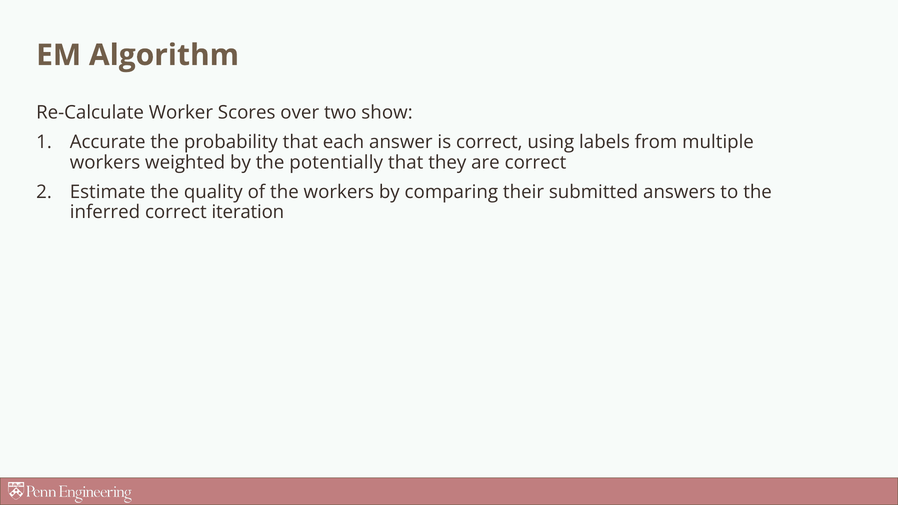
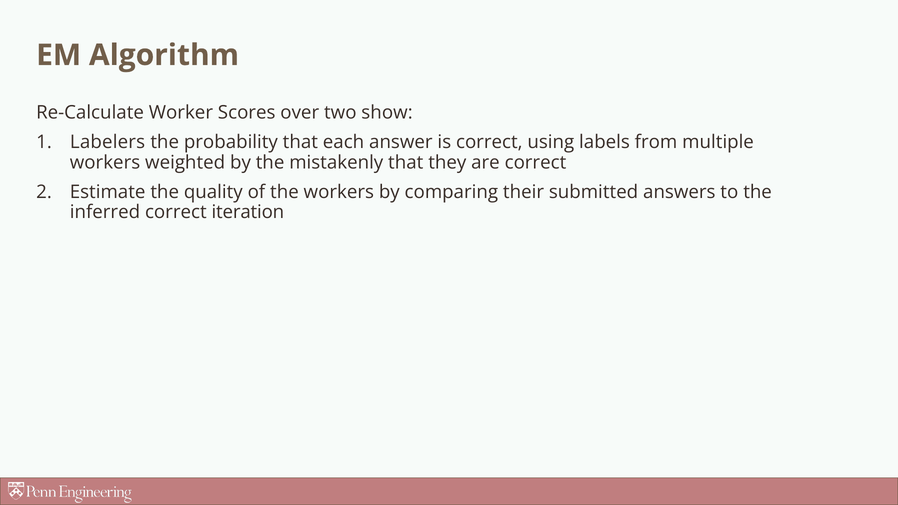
Accurate: Accurate -> Labelers (108, 142)
potentially: potentially -> mistakenly (336, 162)
